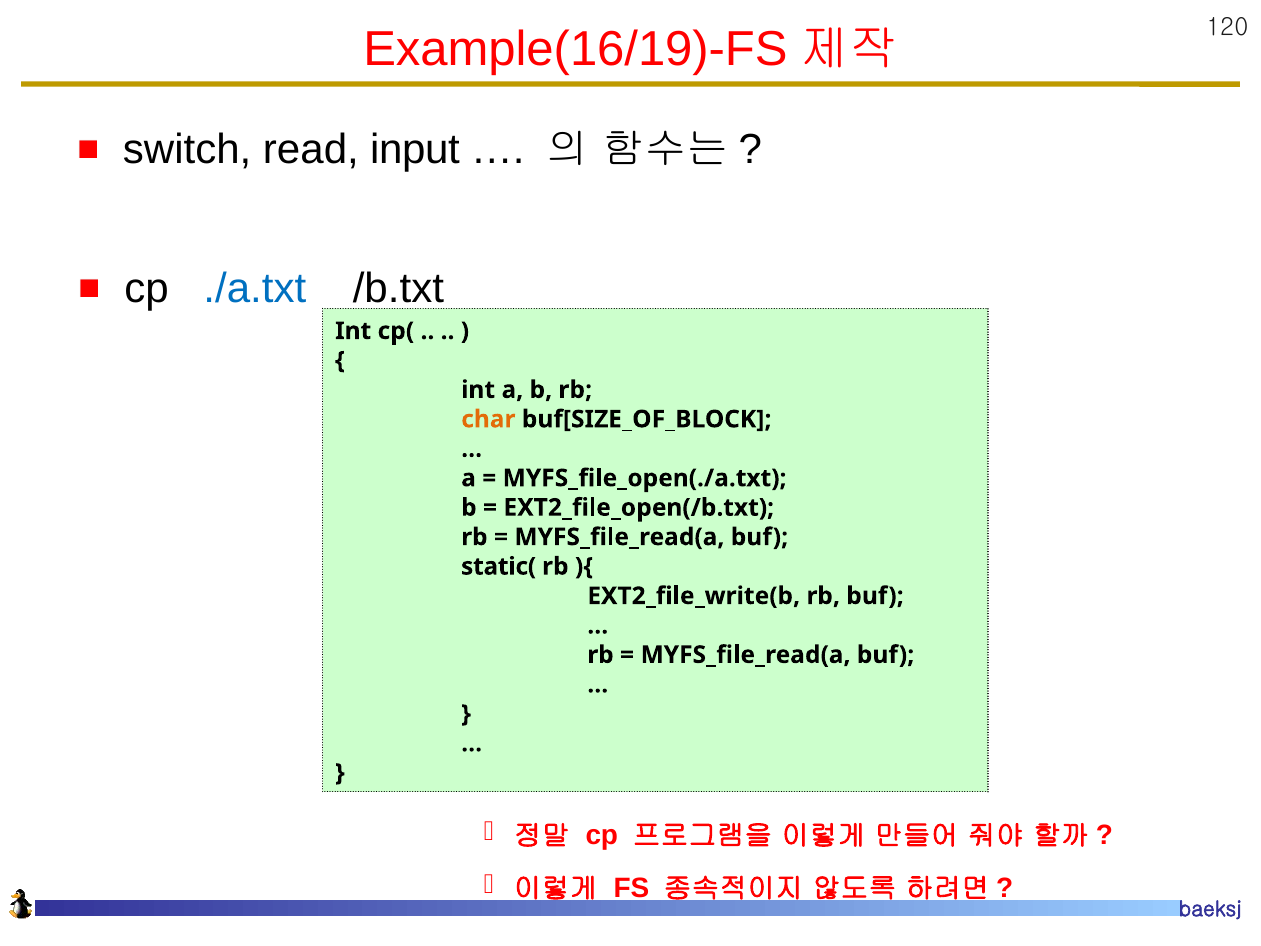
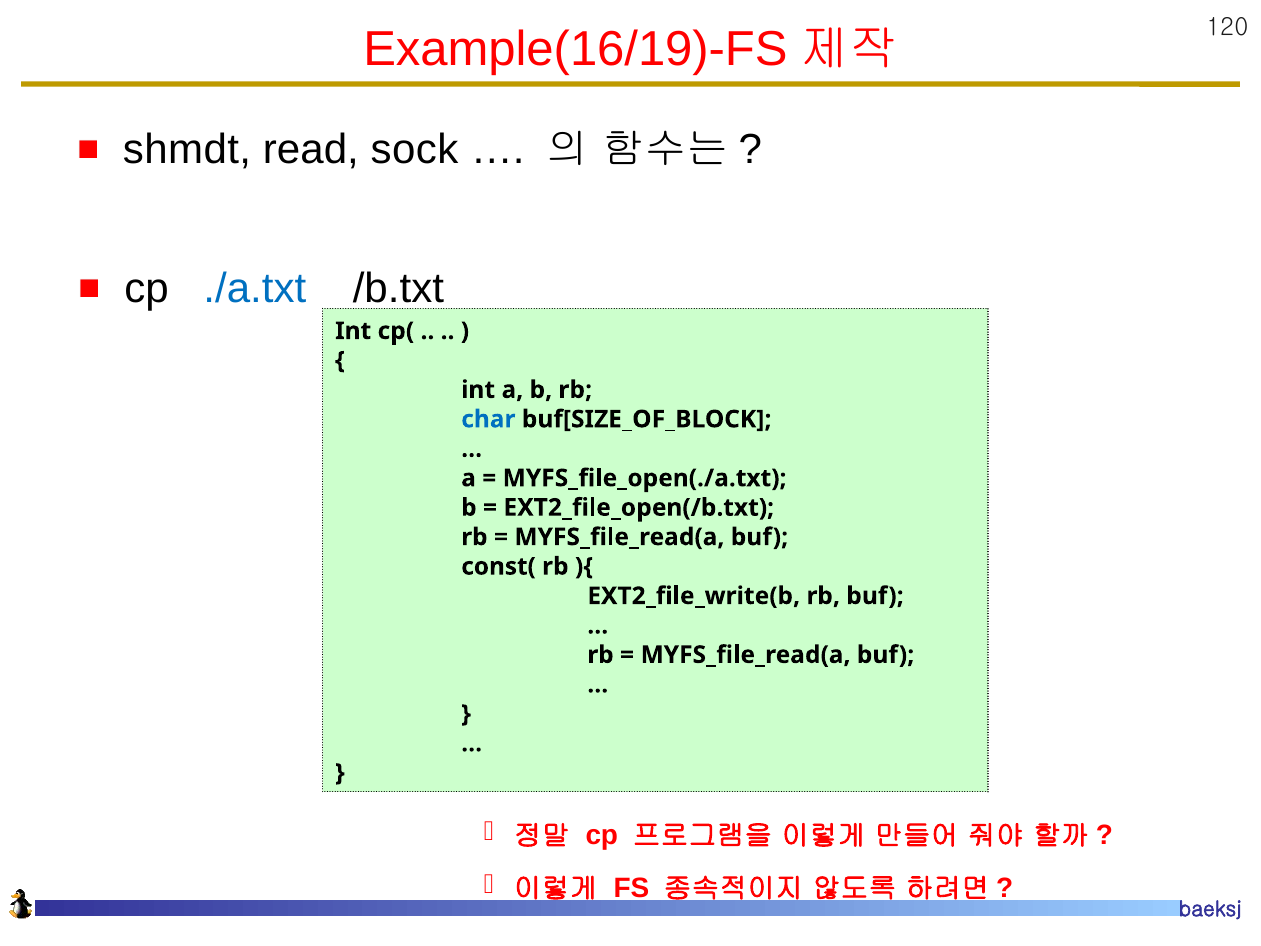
switch: switch -> shmdt (187, 150)
input: input -> sock (415, 150)
char colour: orange -> blue (488, 419)
static(: static( -> const( (499, 566)
